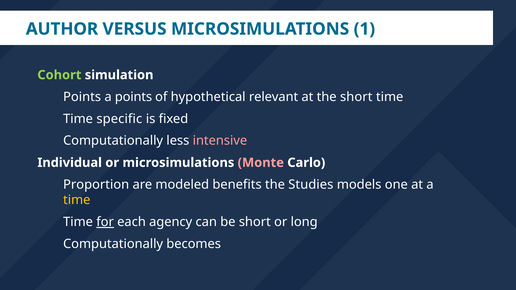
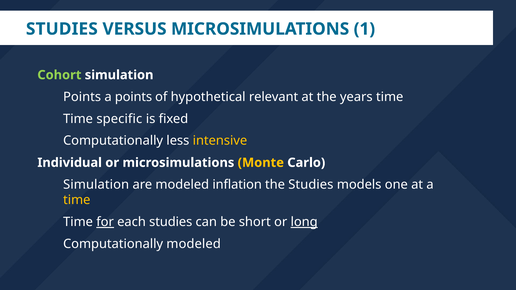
AUTHOR: AUTHOR -> STUDIES (62, 29)
the short: short -> years (356, 97)
intensive colour: pink -> yellow (220, 141)
Monte colour: pink -> yellow (261, 163)
Proportion: Proportion -> Simulation (96, 185)
benefits: benefits -> inflation (237, 185)
each agency: agency -> studies (171, 222)
long underline: none -> present (304, 222)
Computationally becomes: becomes -> modeled (194, 244)
